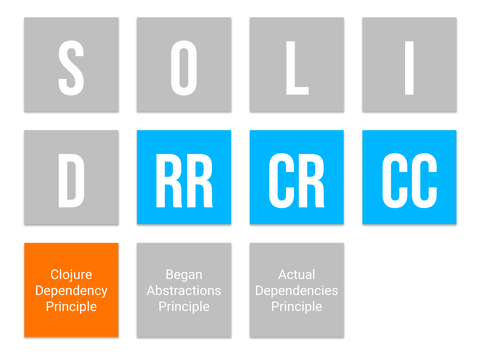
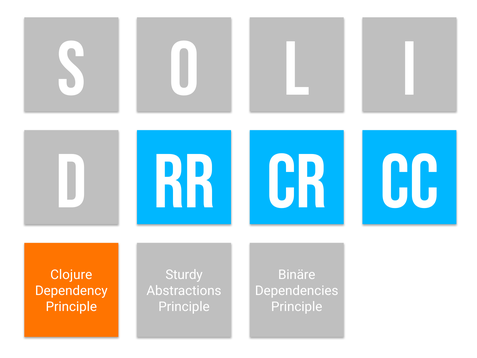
Began: Began -> Sturdy (184, 275)
Actual: Actual -> Binäre (297, 275)
